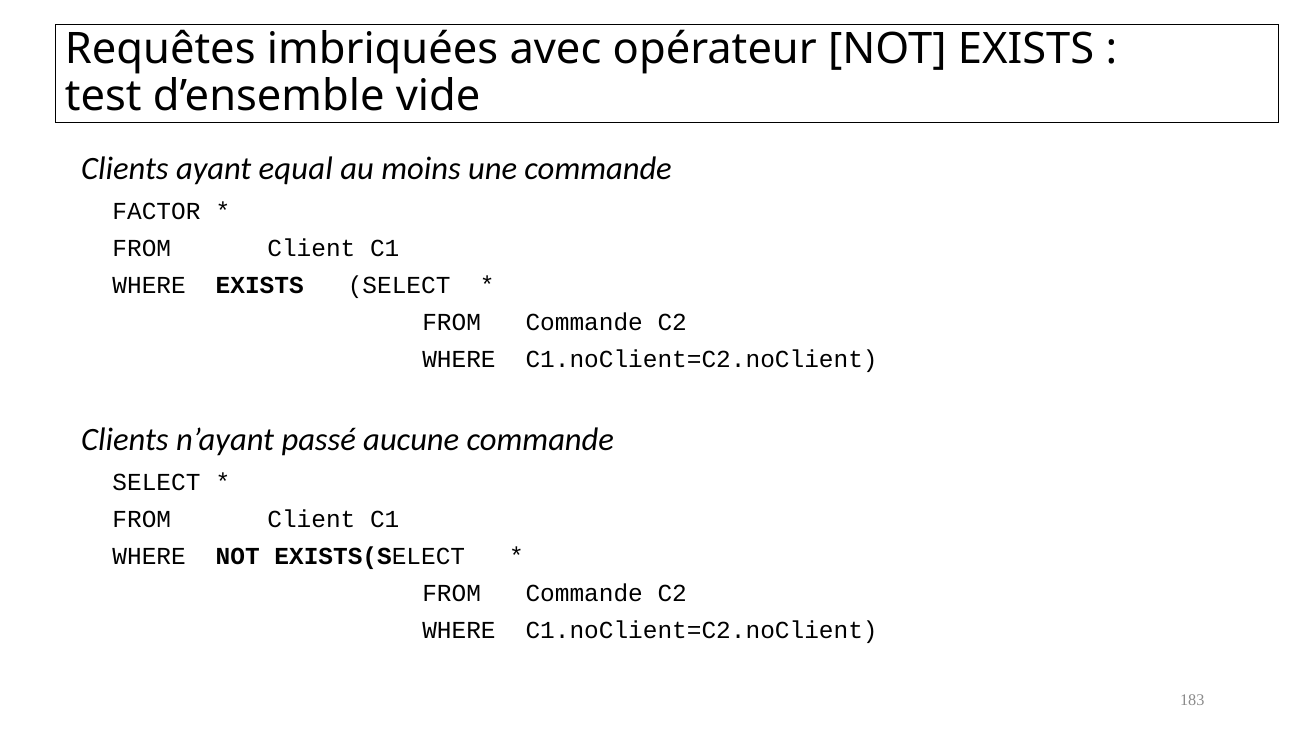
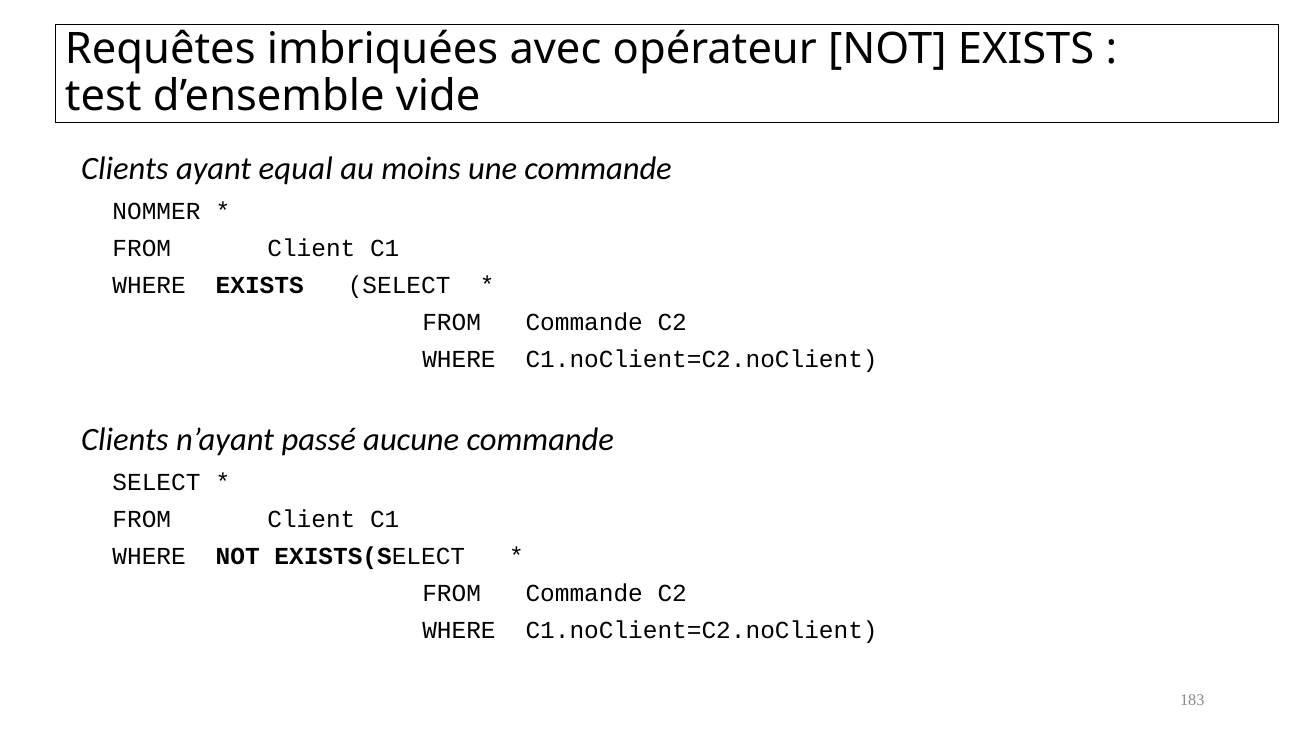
FACTOR: FACTOR -> NOMMER (156, 211)
